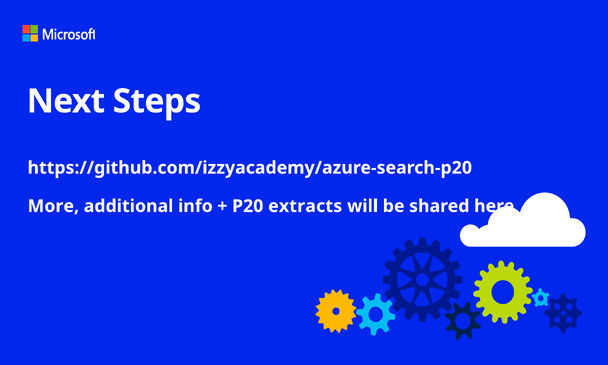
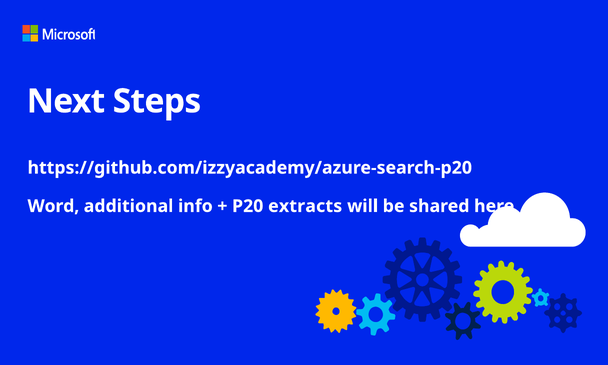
More: More -> Word (53, 206)
